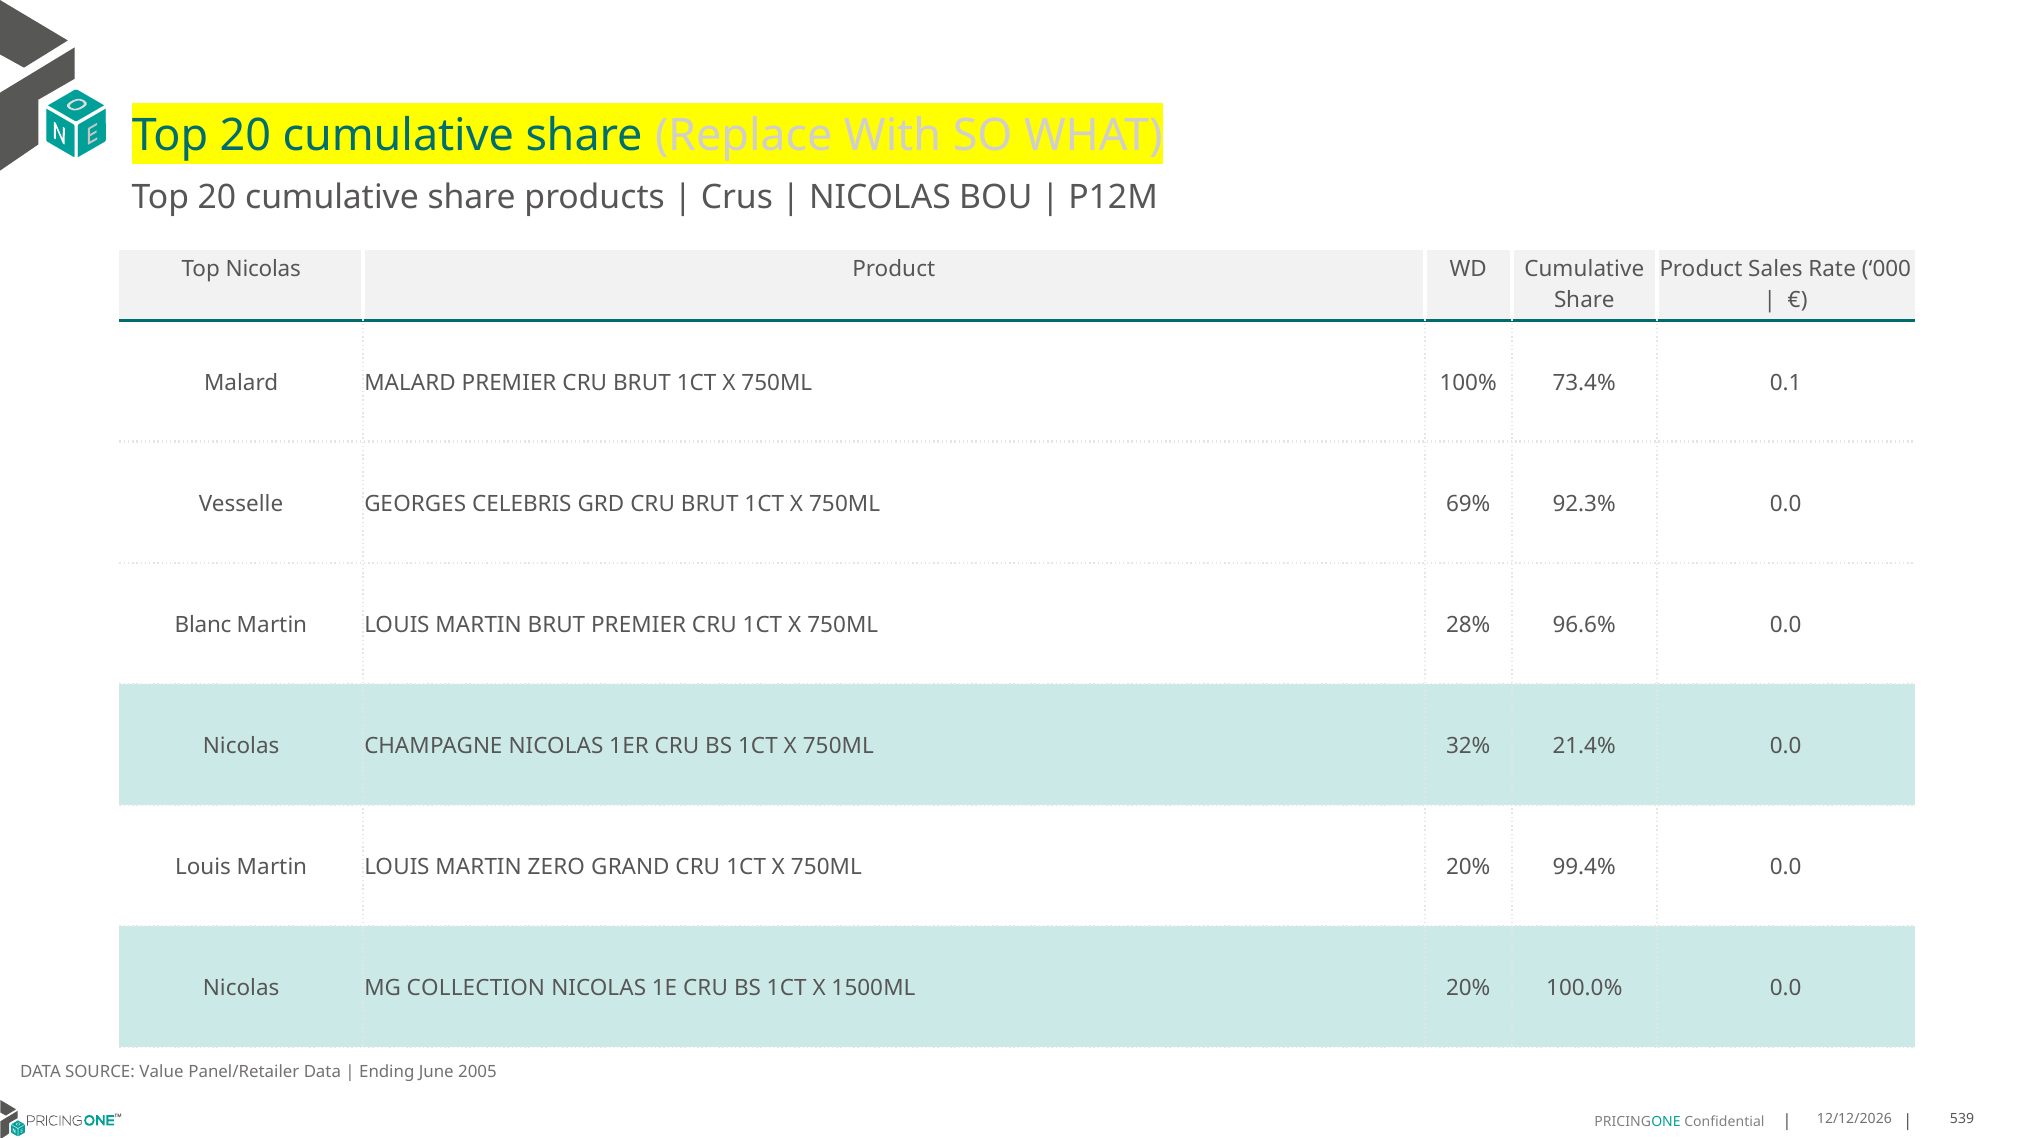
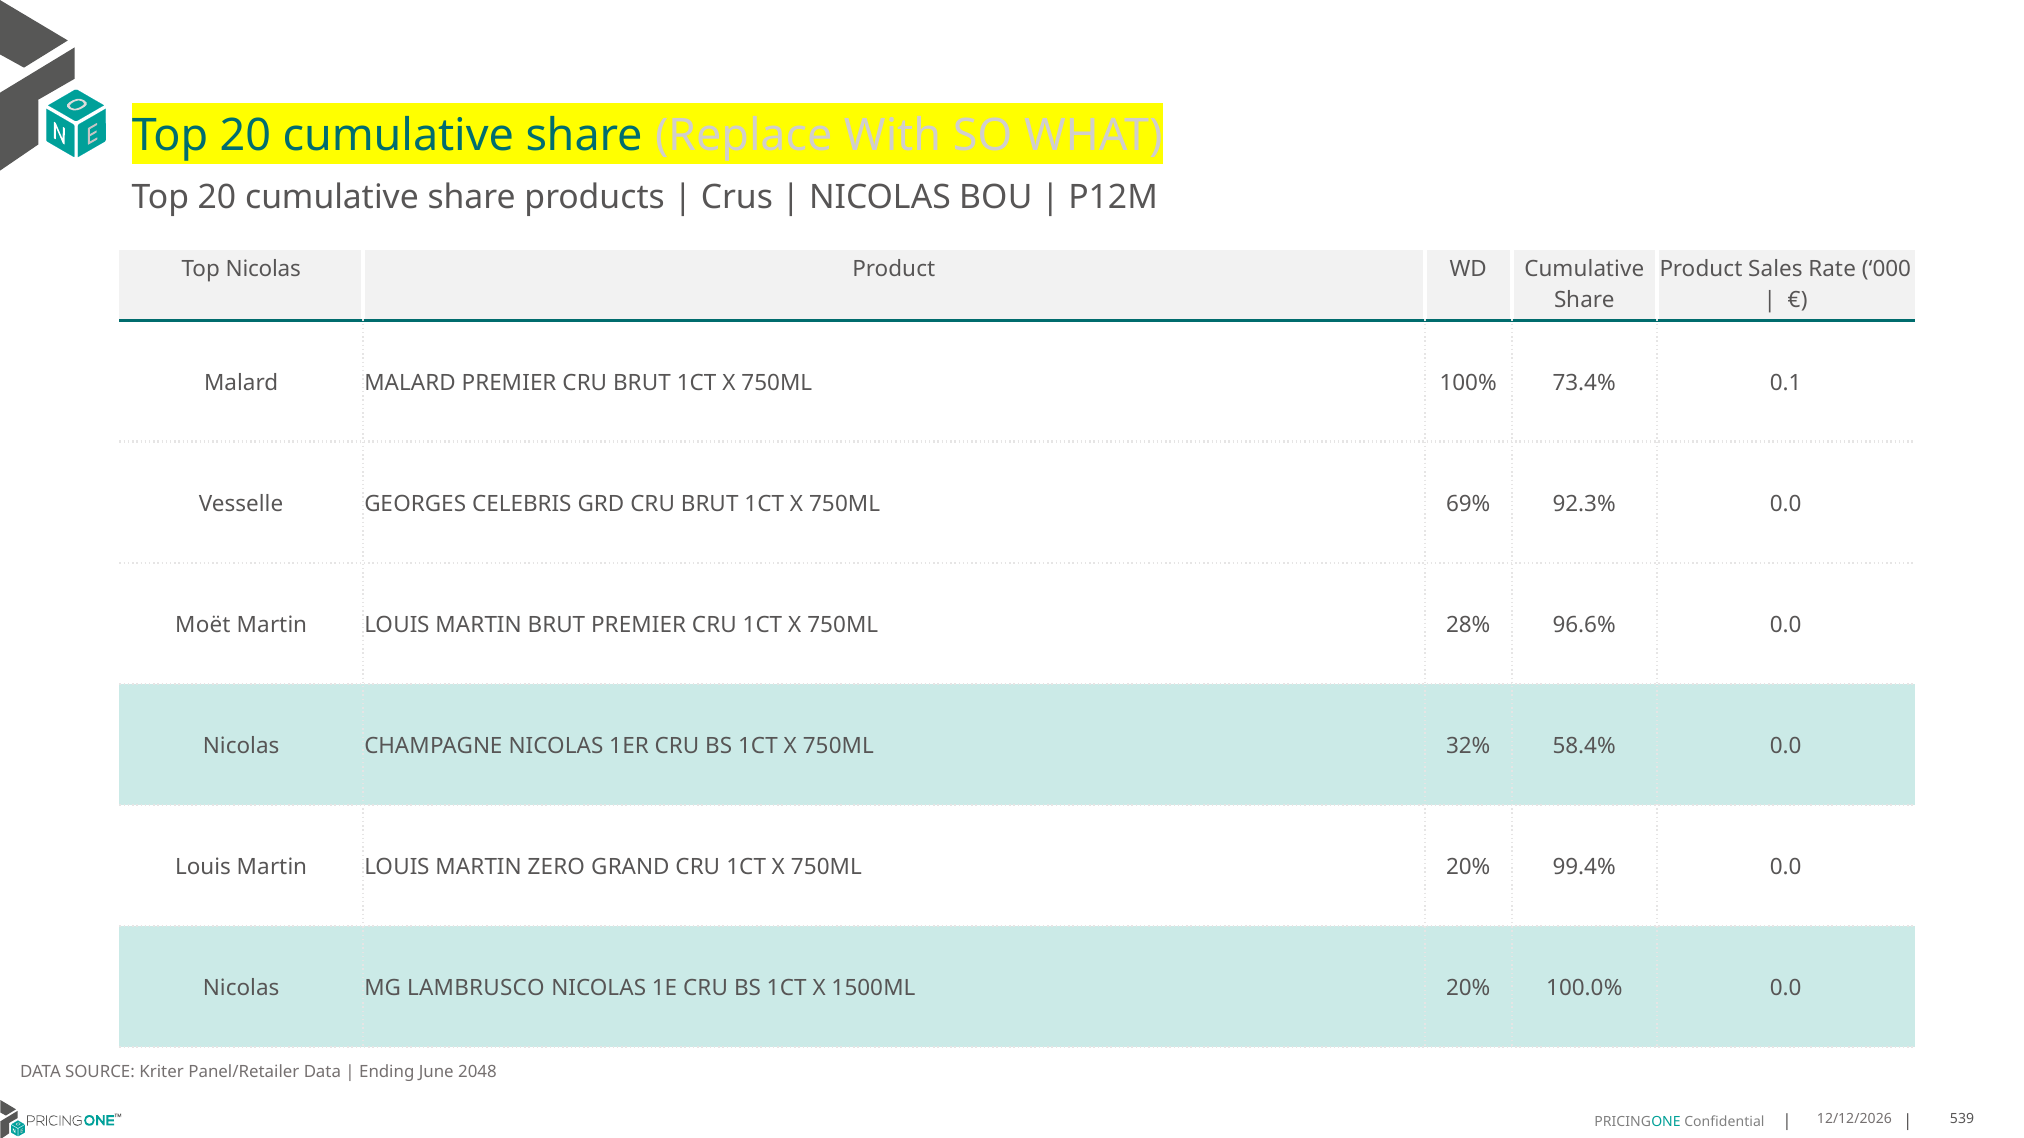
Blanc: Blanc -> Moët (203, 626)
21.4%: 21.4% -> 58.4% (1584, 747)
COLLECTION: COLLECTION -> LAMBRUSCO (476, 989)
Value: Value -> Kriter (162, 1072)
2005: 2005 -> 2048 (477, 1072)
